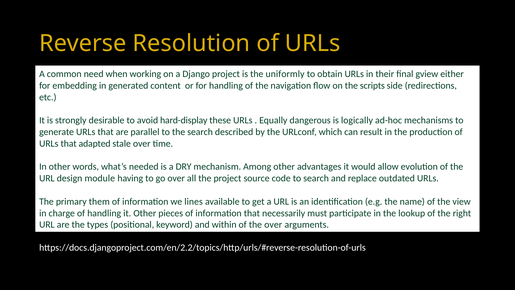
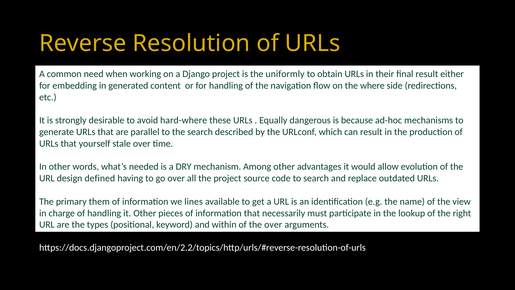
final gview: gview -> result (427, 74)
scripts: scripts -> where (372, 85)
hard-display: hard-display -> hard-where (184, 120)
logically: logically -> because (357, 120)
adapted: adapted -> yourself (95, 143)
module: module -> defined (100, 178)
